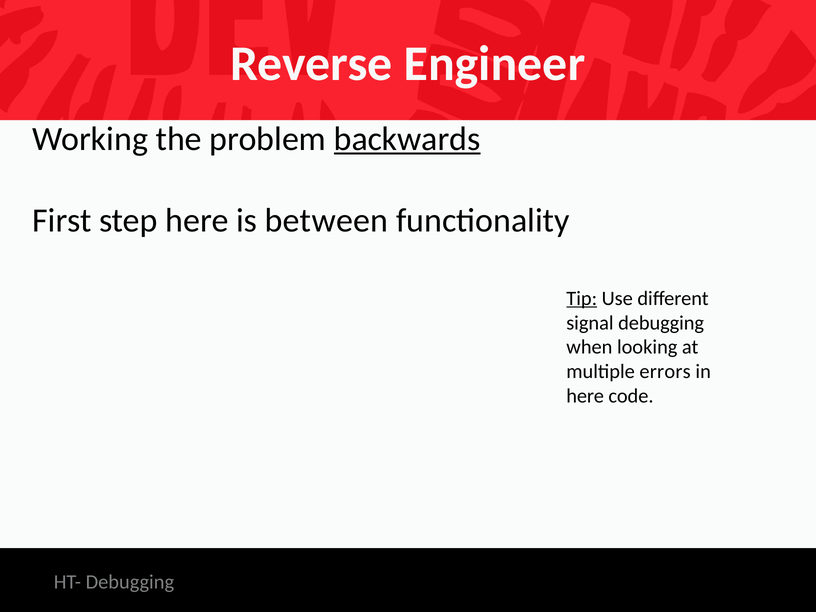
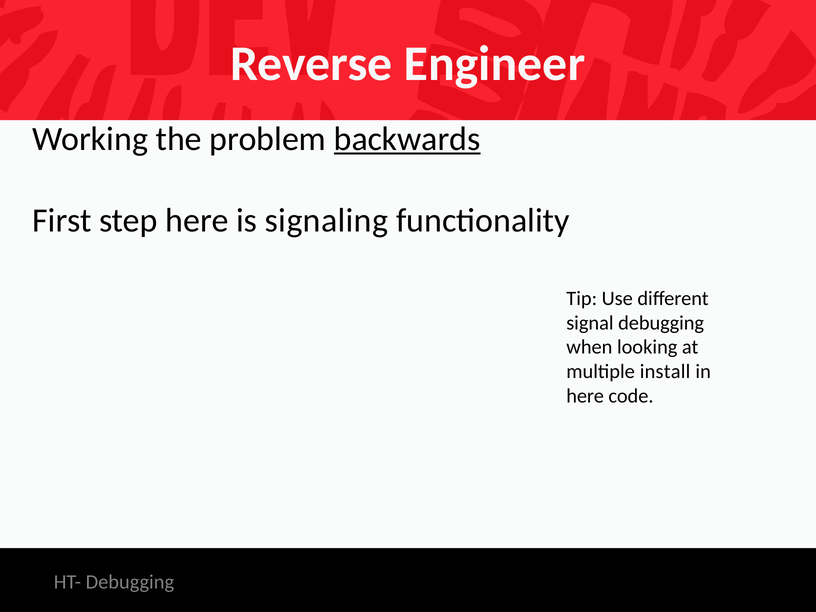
between: between -> signaling (326, 221)
Tip underline: present -> none (582, 298)
errors: errors -> install (665, 372)
